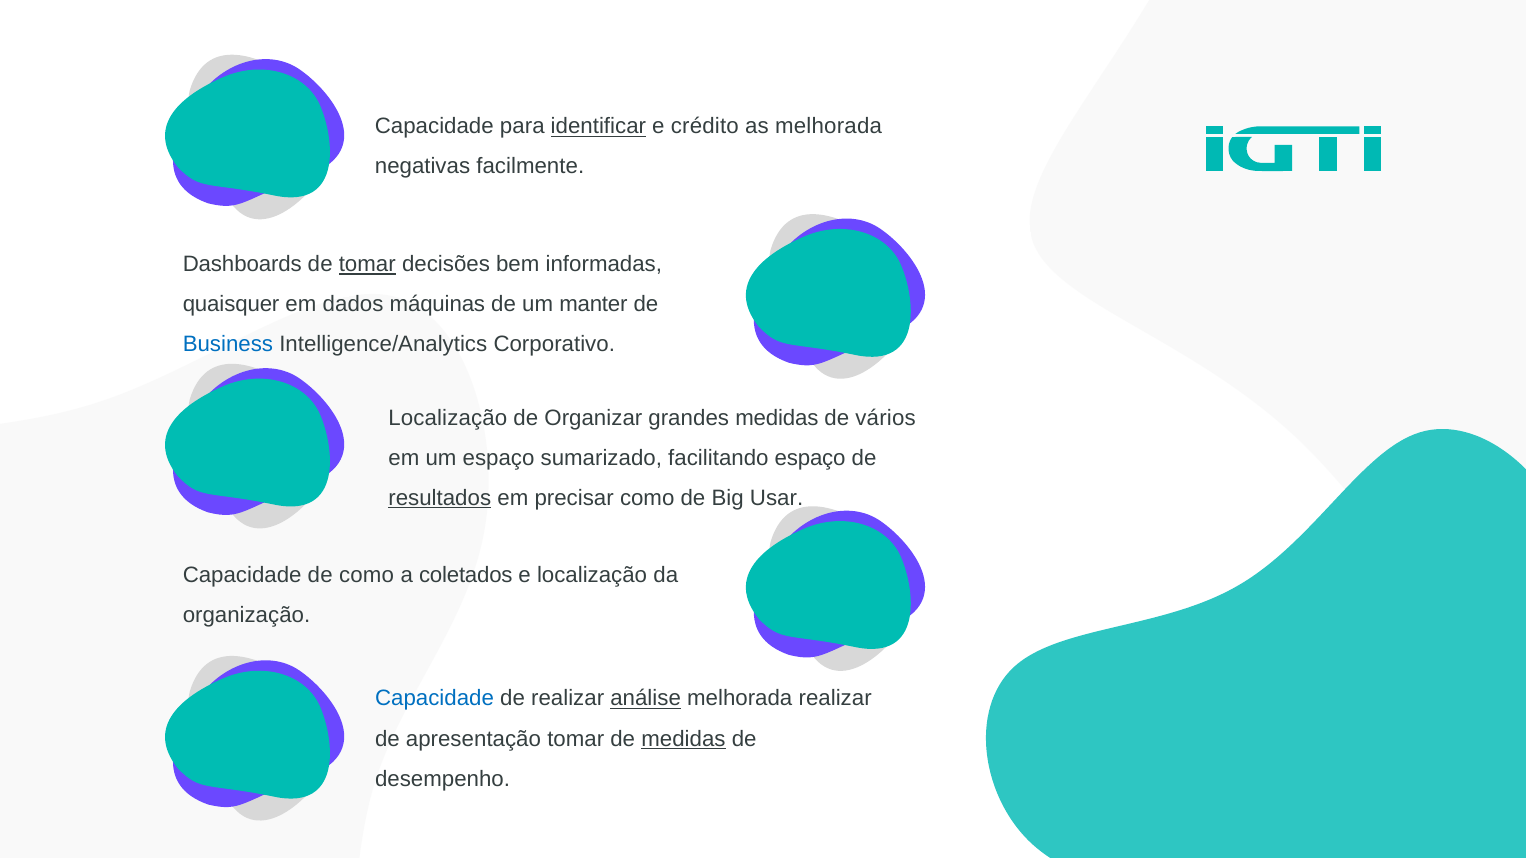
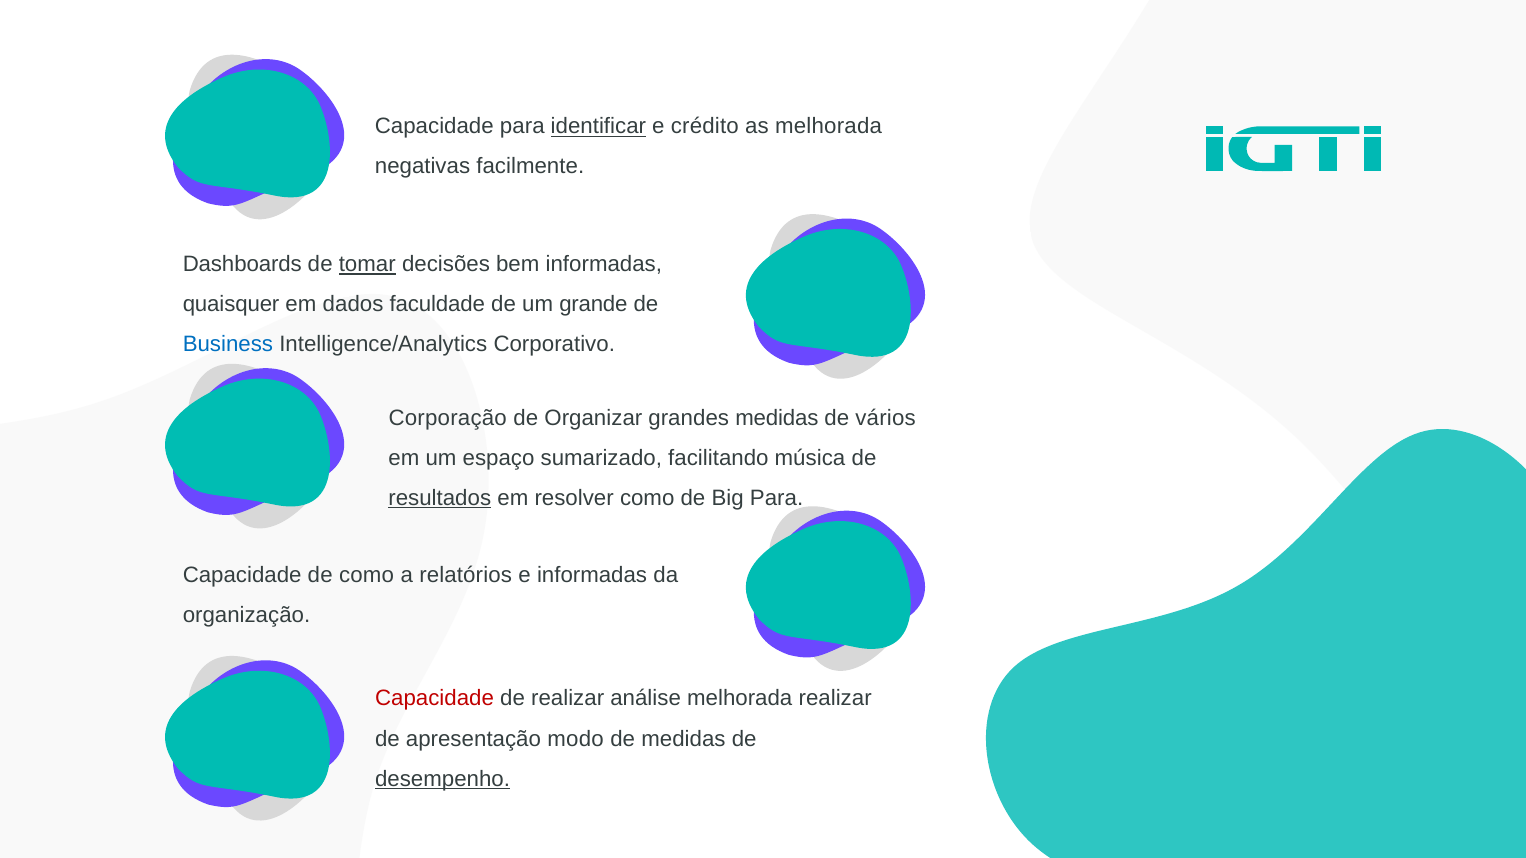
máquinas: máquinas -> faculdade (437, 304)
manter: manter -> grande (593, 304)
Localização: Localização -> Corporação (448, 418)
facilitando espaço: espaço -> música (810, 458)
precisar: precisar -> resolver (574, 498)
Big Usar: Usar -> Para (777, 498)
coletados: coletados -> relatórios (466, 575)
e localização: localização -> informadas (592, 575)
Capacidade colour: blue -> red (434, 699)
análise underline: present -> none (646, 699)
apresentação tomar: tomar -> modo (576, 739)
medidas underline: present -> none (683, 739)
desempenho underline: none -> present (443, 779)
